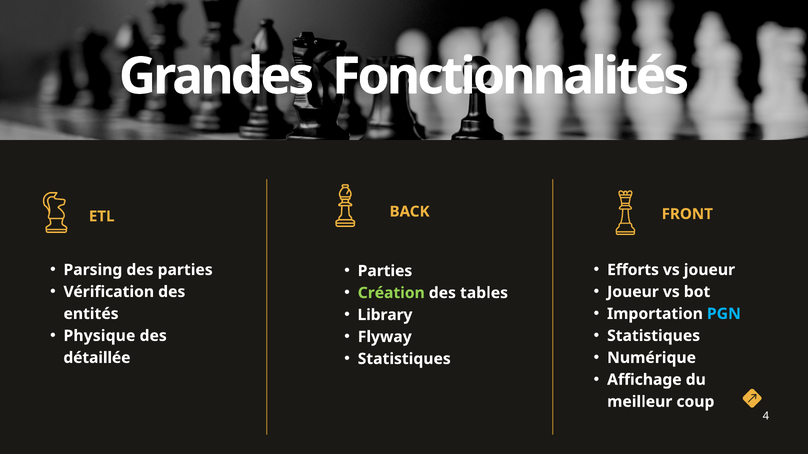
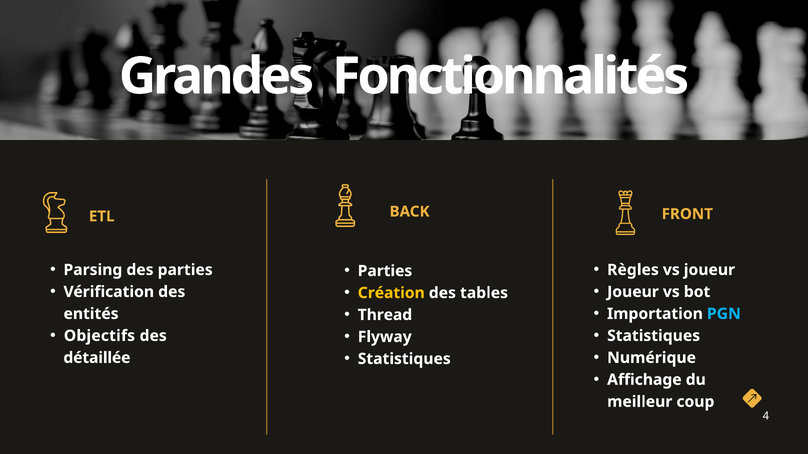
Efforts: Efforts -> Règles (633, 270)
Création colour: light green -> yellow (391, 293)
Library: Library -> Thread (385, 315)
Physique: Physique -> Objectifs (99, 336)
